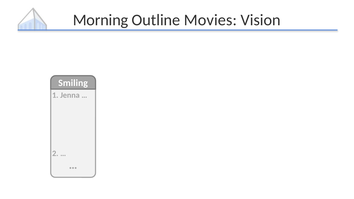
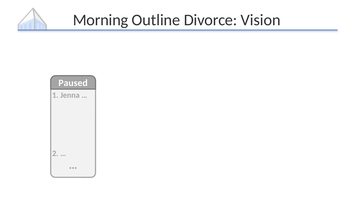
Movies: Movies -> Divorce (211, 20)
Smiling: Smiling -> Paused (73, 83)
